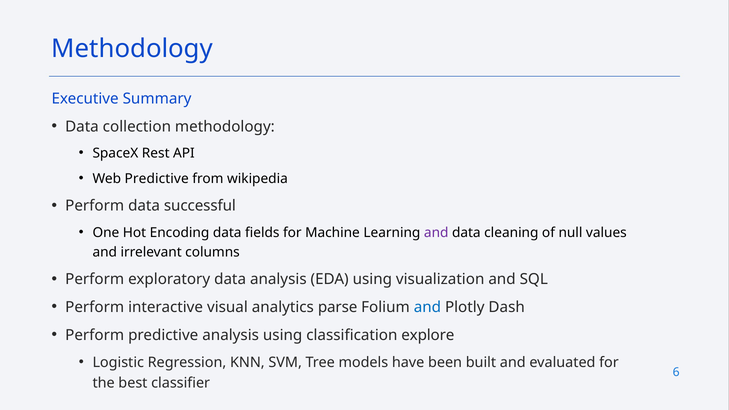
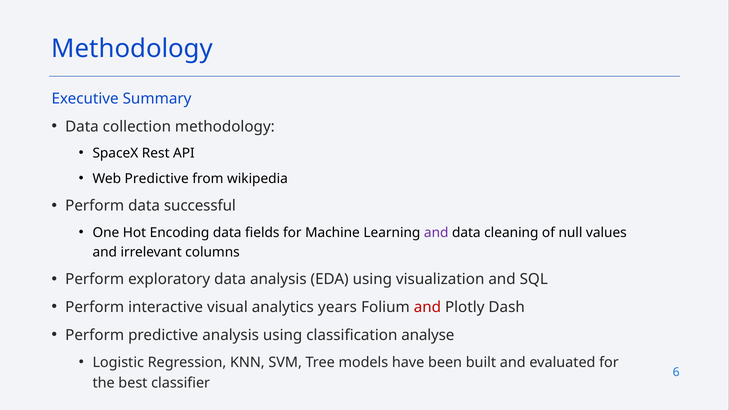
parse: parse -> years (337, 307)
and colour: blue -> red (427, 307)
explore: explore -> analyse (428, 335)
